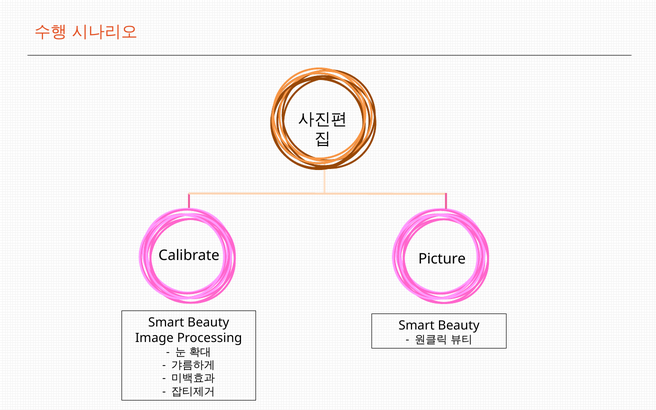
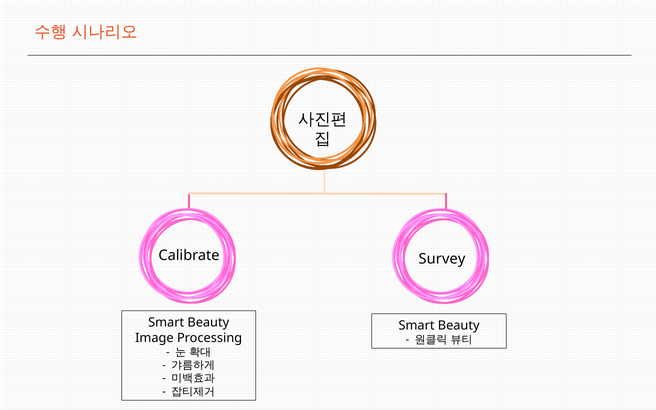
Picture: Picture -> Survey (442, 259)
